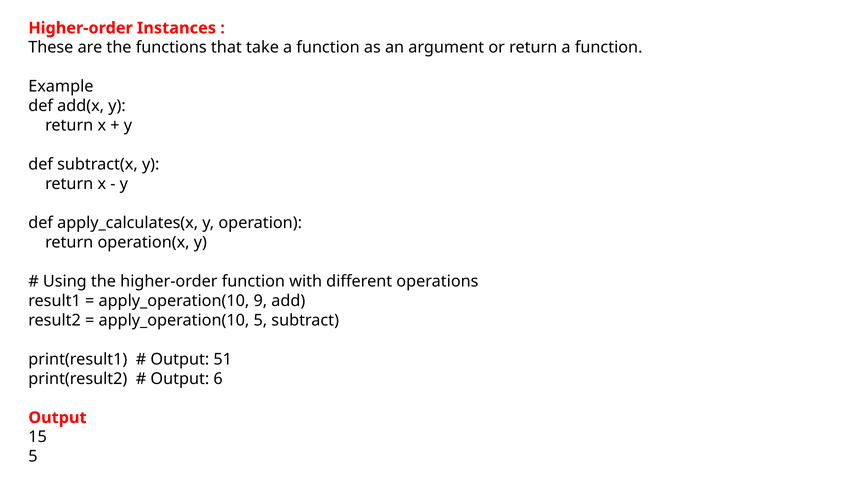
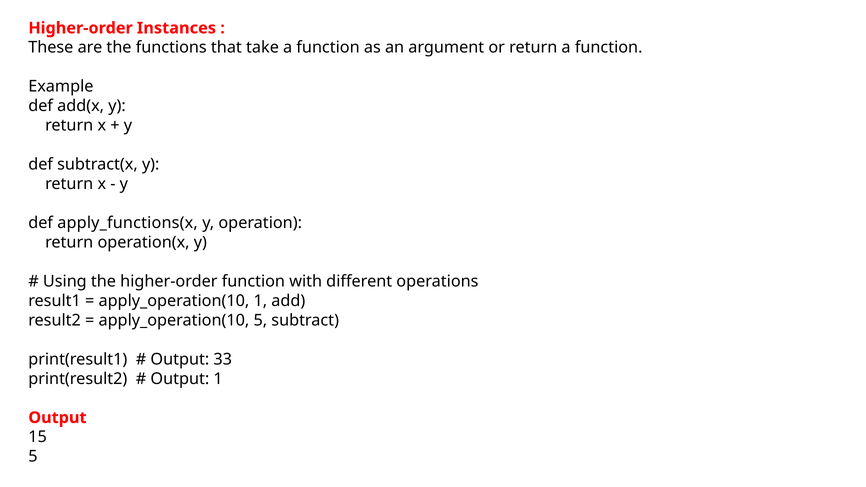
apply_calculates(x: apply_calculates(x -> apply_functions(x (128, 223)
apply_operation(10 9: 9 -> 1 (260, 301)
51: 51 -> 33 (223, 359)
Output 6: 6 -> 1 (218, 379)
